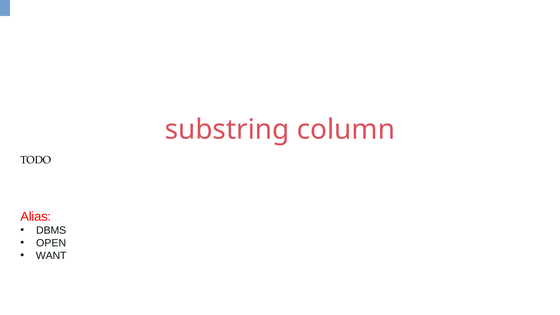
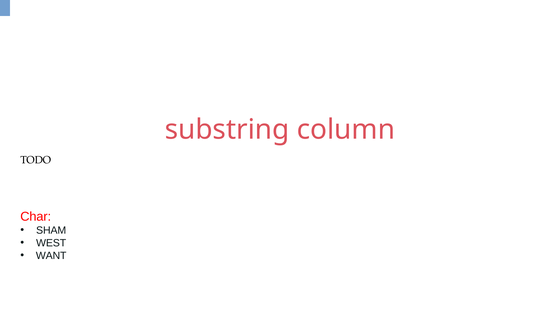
Alias: Alias -> Char (36, 217)
DBMS: DBMS -> SHAM (51, 230)
OPEN: OPEN -> WEST (51, 243)
